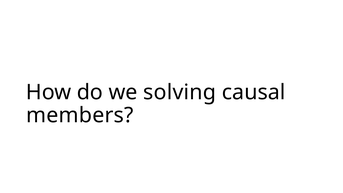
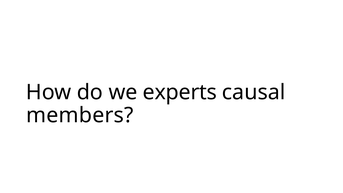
solving: solving -> experts (180, 92)
